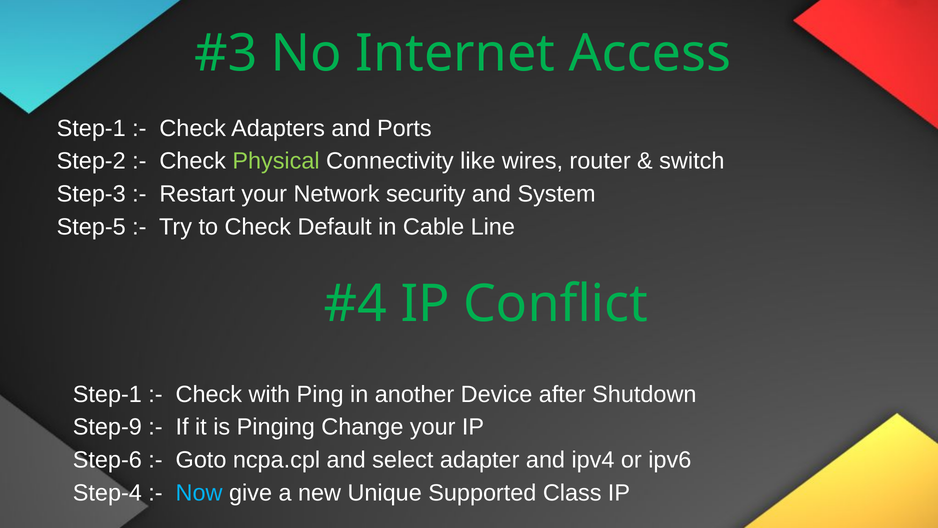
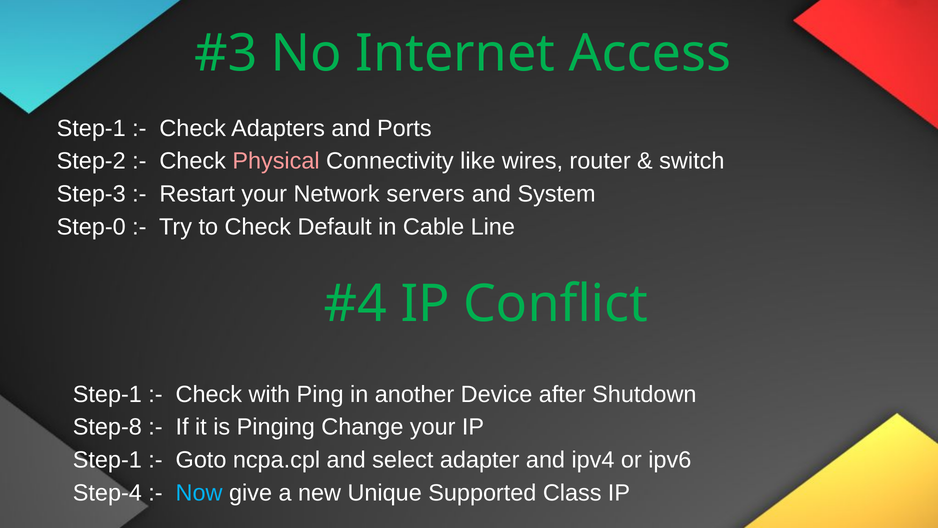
Physical colour: light green -> pink (276, 161)
security: security -> servers (426, 194)
Step-5: Step-5 -> Step-0 (91, 227)
Step-9: Step-9 -> Step-8 (107, 427)
Step-6: Step-6 -> Step-1 (107, 460)
